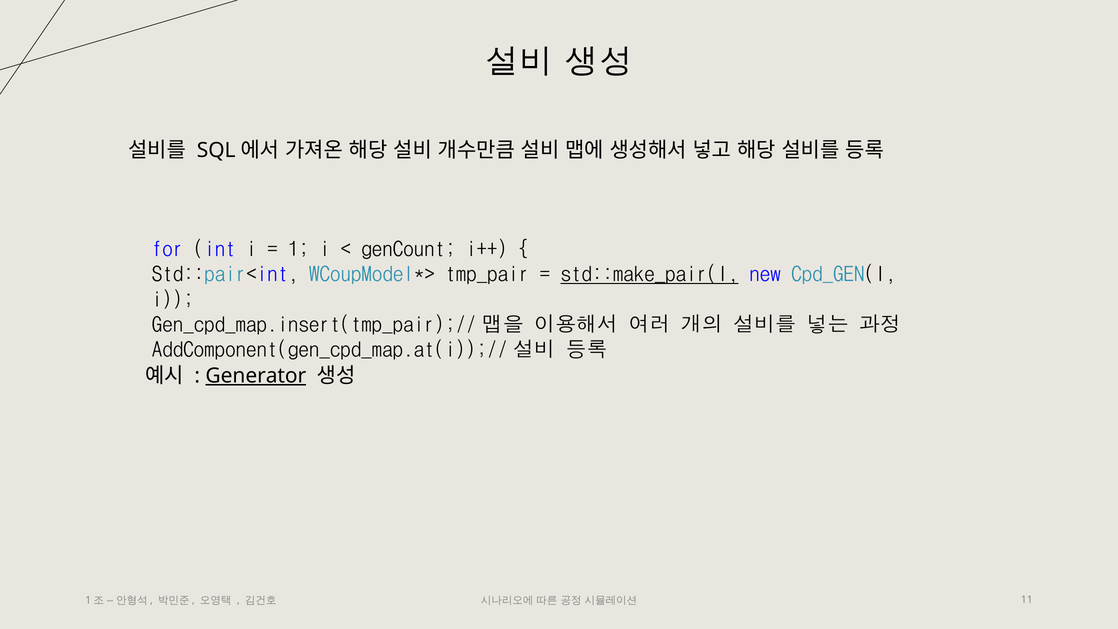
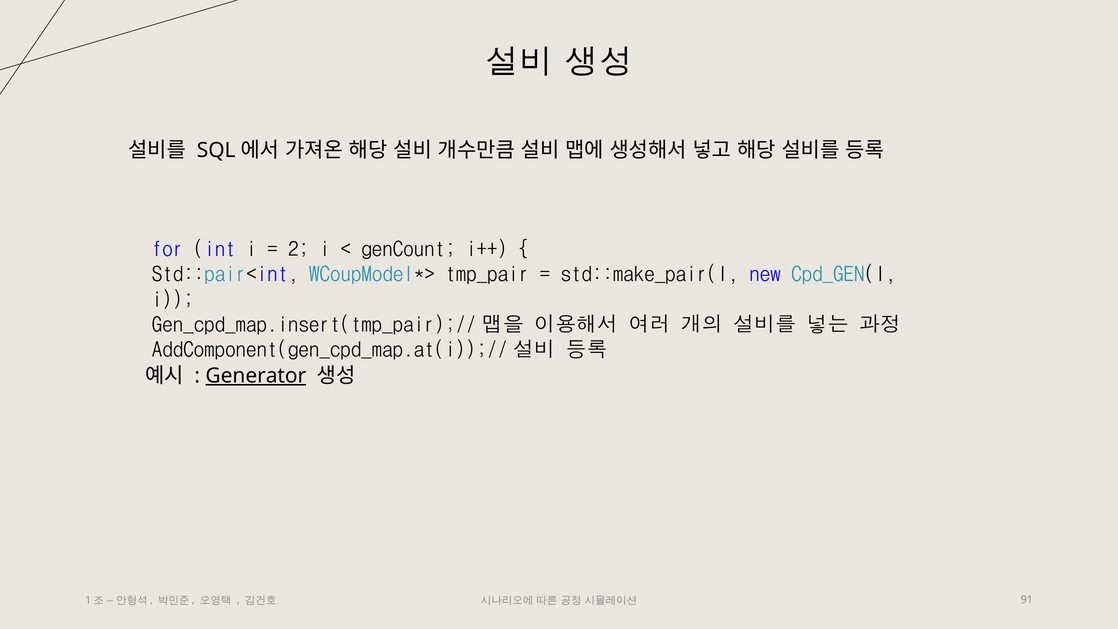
1: 1 -> 2 (299, 249)
std::make_pair(I underline: present -> none (650, 274)
11: 11 -> 91 (1027, 599)
